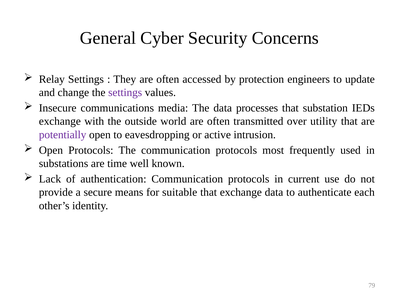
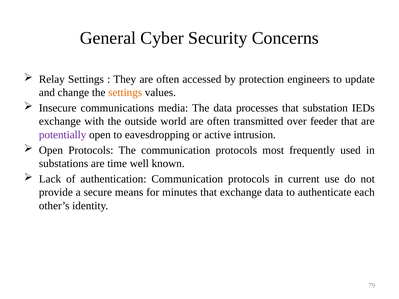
settings colour: purple -> orange (125, 93)
utility: utility -> feeder (324, 121)
suitable: suitable -> minutes (180, 192)
